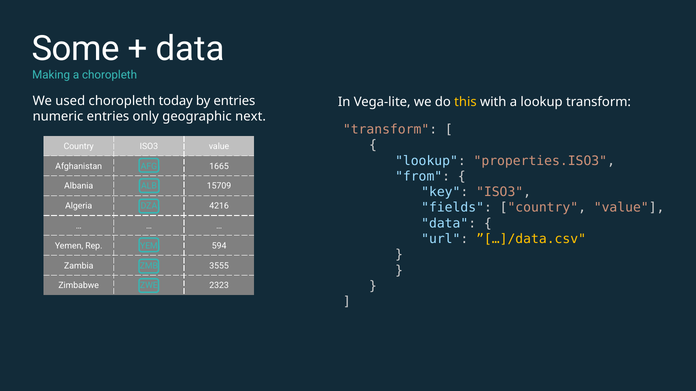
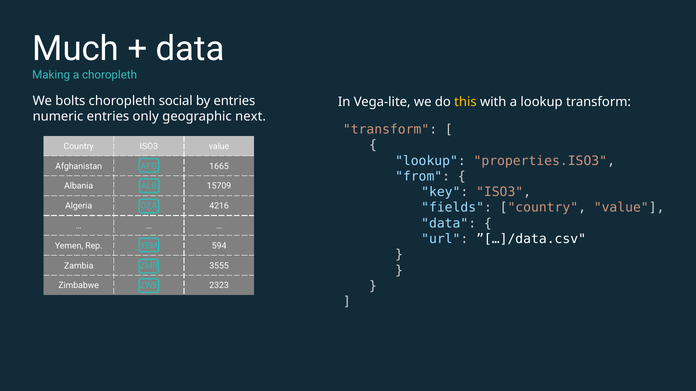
Some: Some -> Much (76, 49)
used: used -> bolts (70, 101)
today: today -> social (176, 101)
”[…]/data.csv colour: yellow -> white (531, 239)
